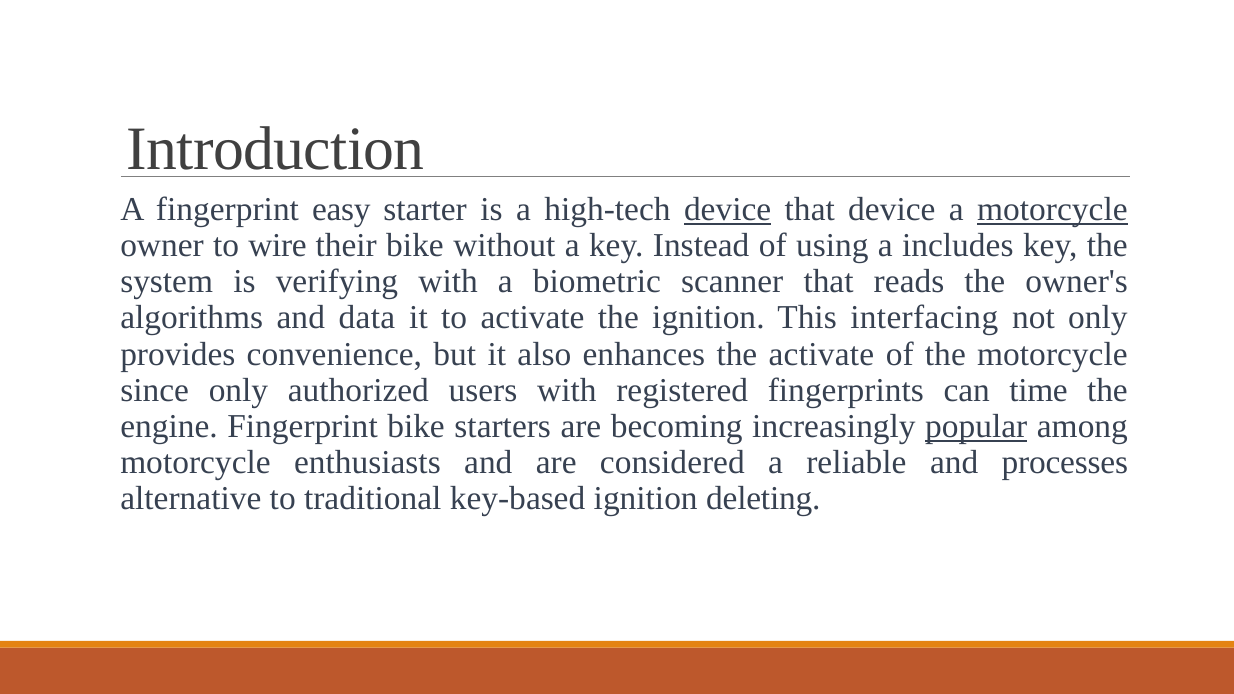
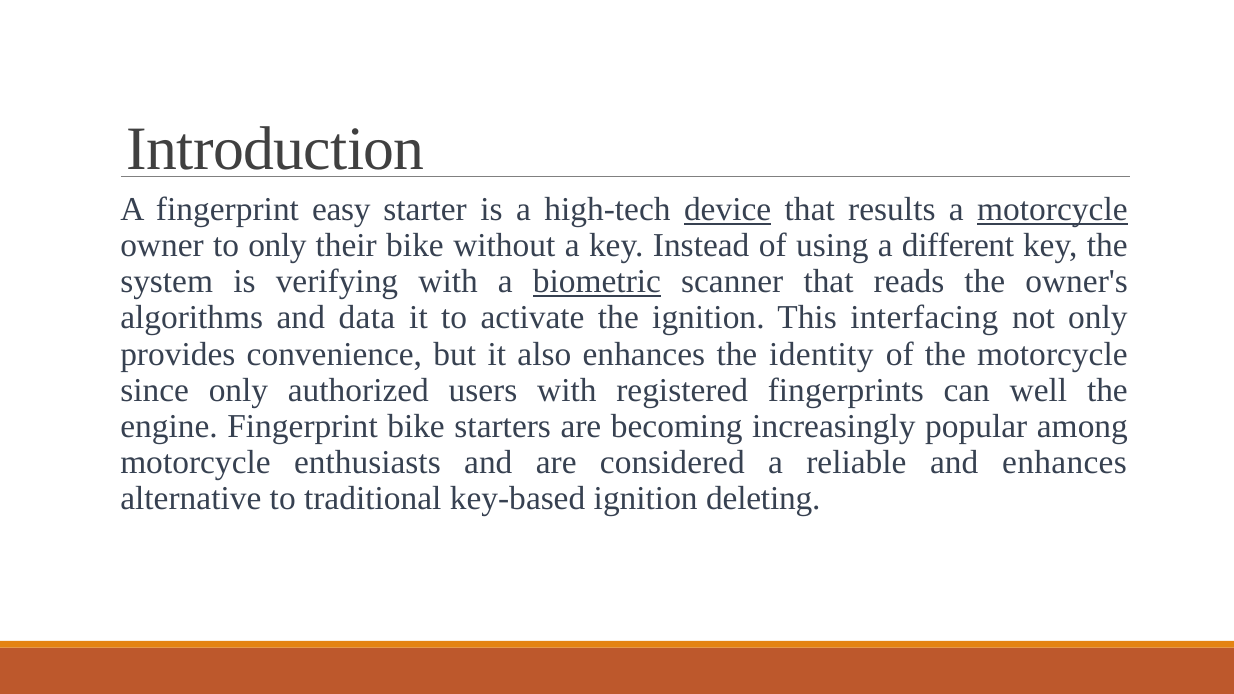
that device: device -> results (892, 209)
to wire: wire -> only (278, 246)
includes: includes -> different (958, 246)
biometric underline: none -> present (597, 282)
the activate: activate -> identity (821, 354)
time: time -> well (1038, 390)
popular underline: present -> none (976, 426)
and processes: processes -> enhances (1065, 463)
